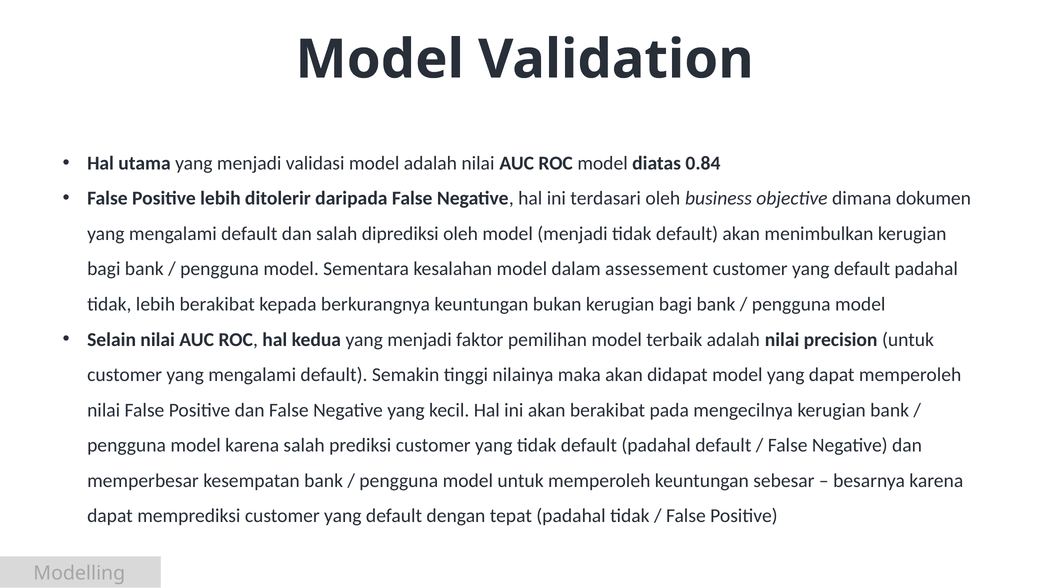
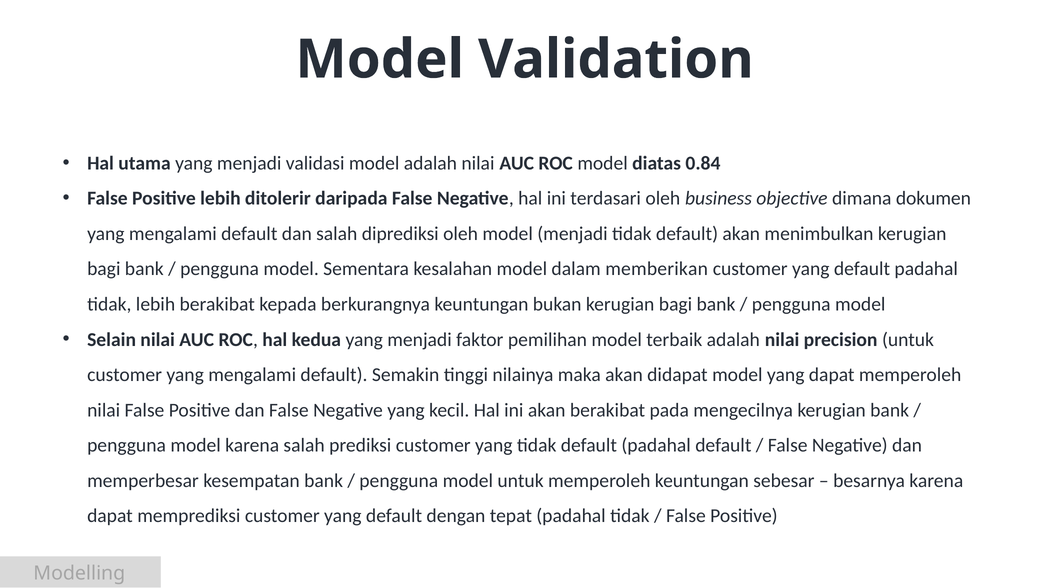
assessement: assessement -> memberikan (657, 269)
